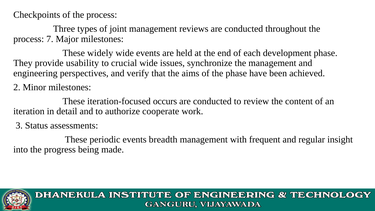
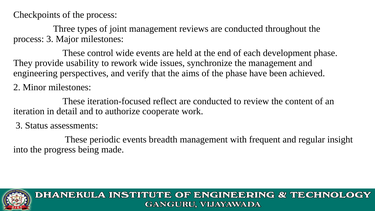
process 7: 7 -> 3 (50, 39)
widely: widely -> control (100, 53)
crucial: crucial -> rework (124, 63)
occurs: occurs -> reflect (165, 101)
